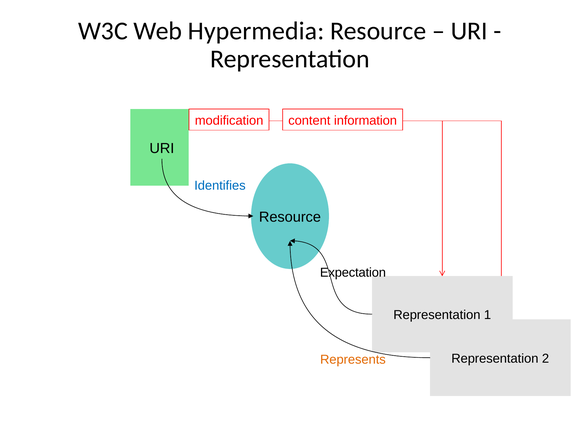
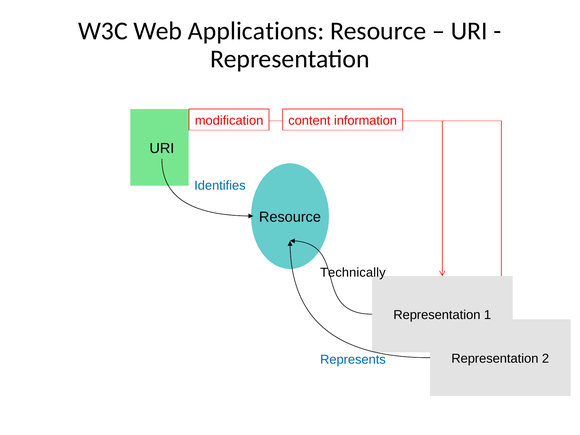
Hypermedia: Hypermedia -> Applications (256, 31)
Expectation: Expectation -> Technically (353, 272)
Represents colour: orange -> blue (353, 359)
